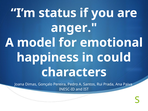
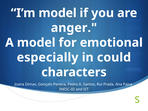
I’m status: status -> model (58, 13)
happiness: happiness -> especially (48, 57)
